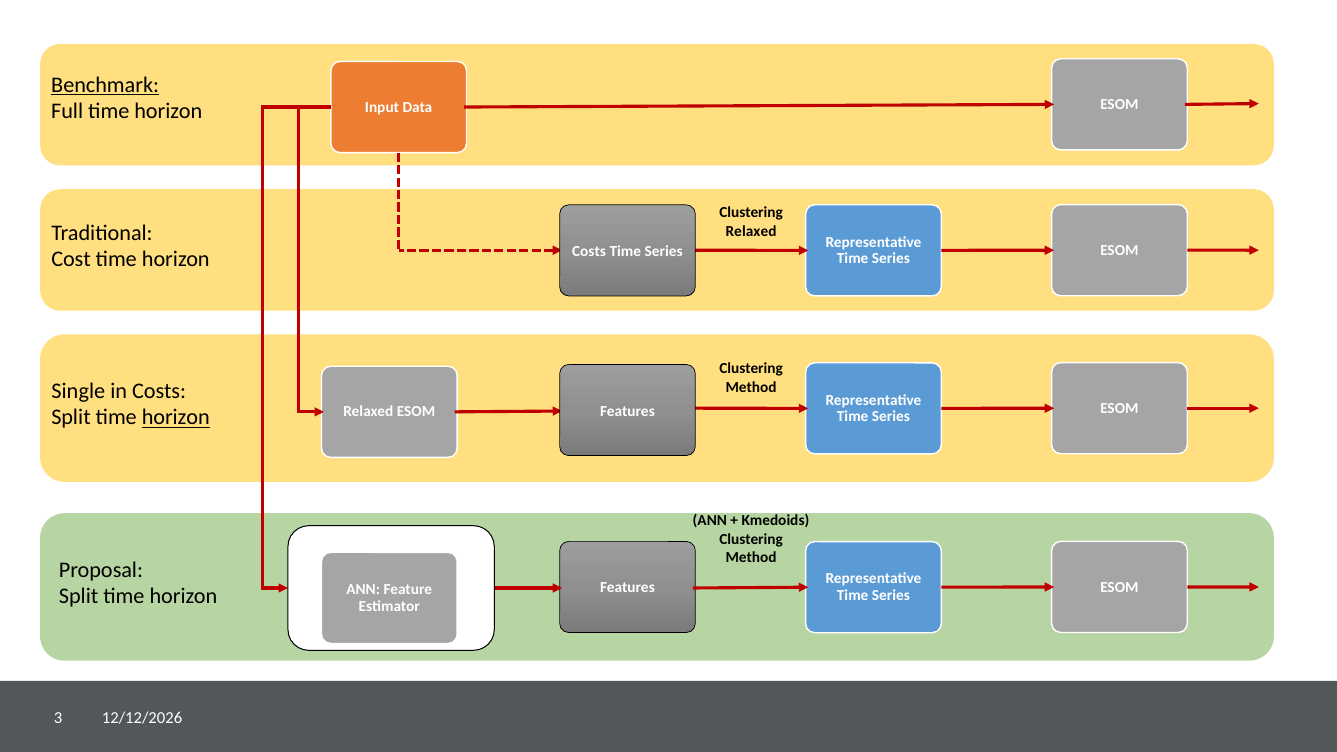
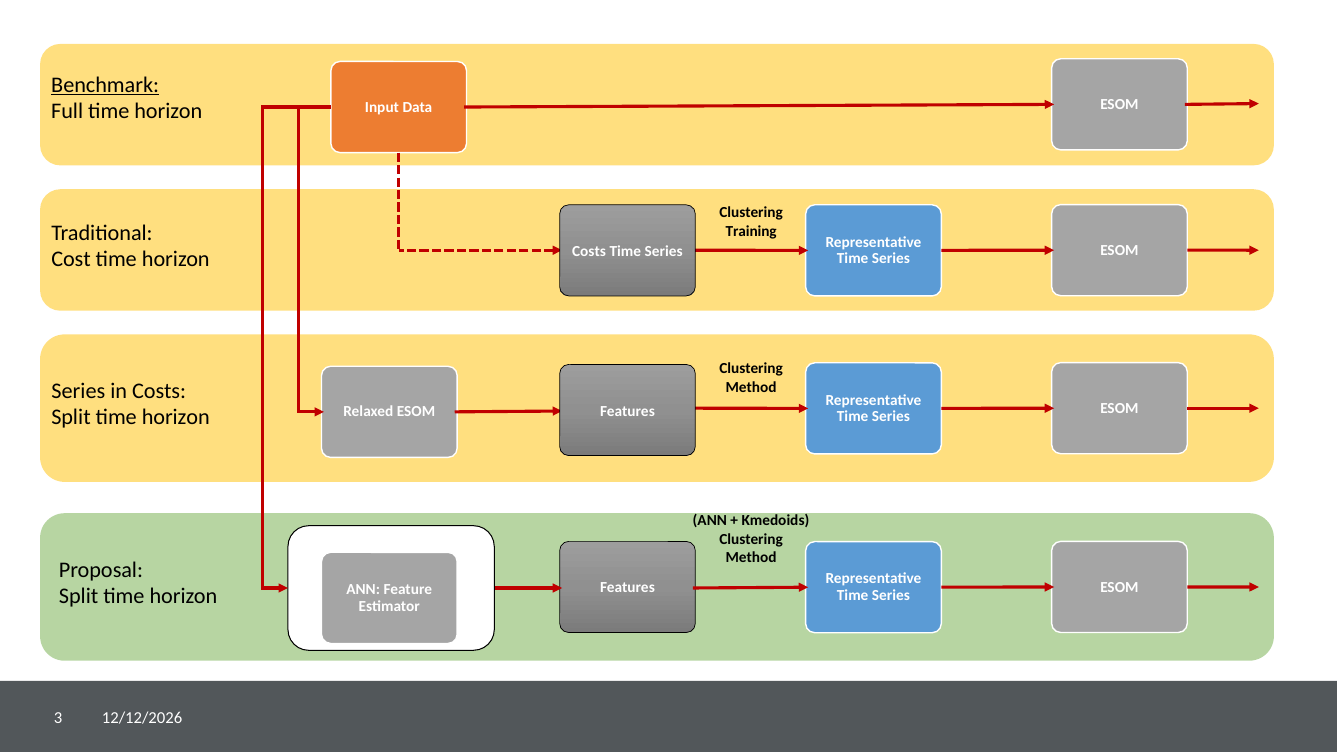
Relaxed: Relaxed -> Training (751, 231)
Single: Single -> Series (78, 391)
horizon underline: present -> none (176, 418)
